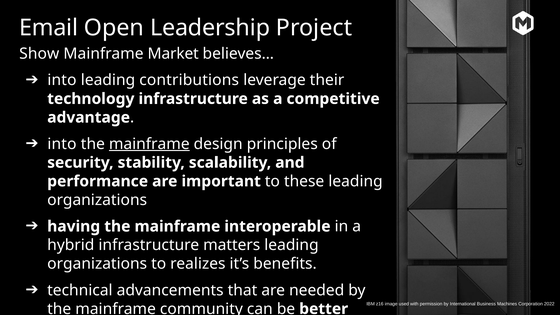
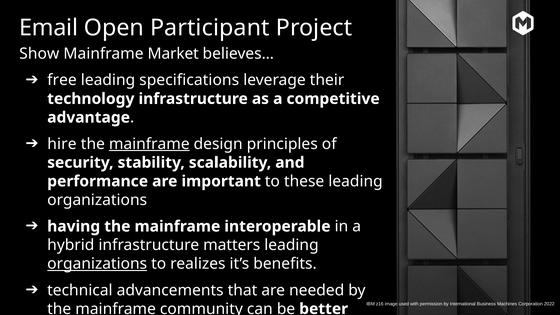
Leadership: Leadership -> Participant (210, 28)
into: into -> free (62, 80)
contributions: contributions -> specifications (189, 80)
into: into -> hire (62, 144)
organizations underline: none -> present (97, 264)
